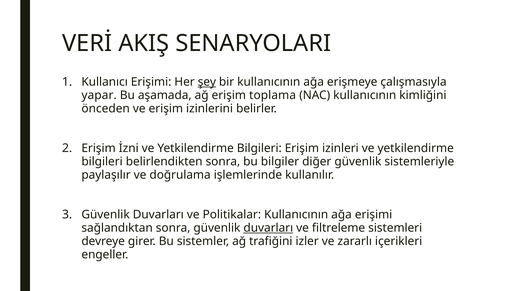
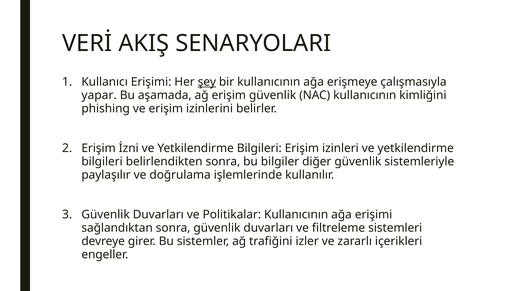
erişim toplama: toplama -> güvenlik (273, 95)
önceden: önceden -> phishing (106, 108)
duvarları underline: present -> none (268, 228)
